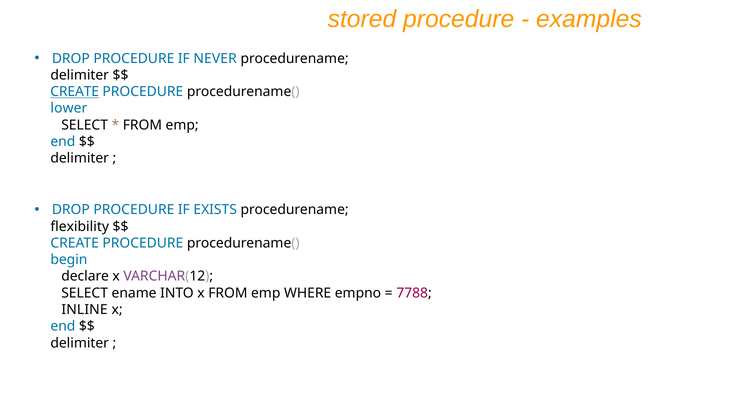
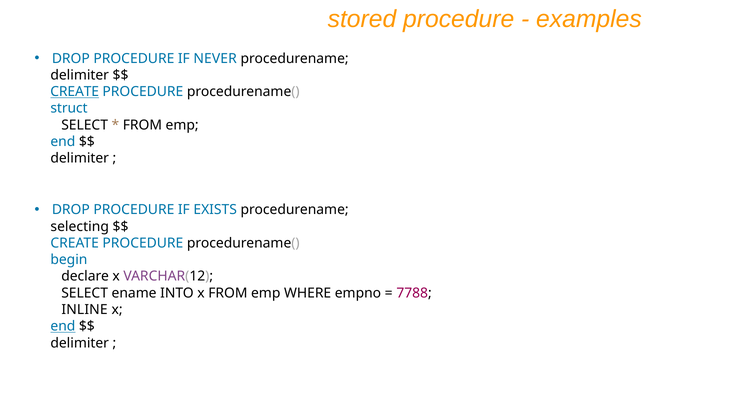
lower: lower -> struct (69, 108)
flexibility: flexibility -> selecting (80, 227)
end underline: none -> present (63, 326)
